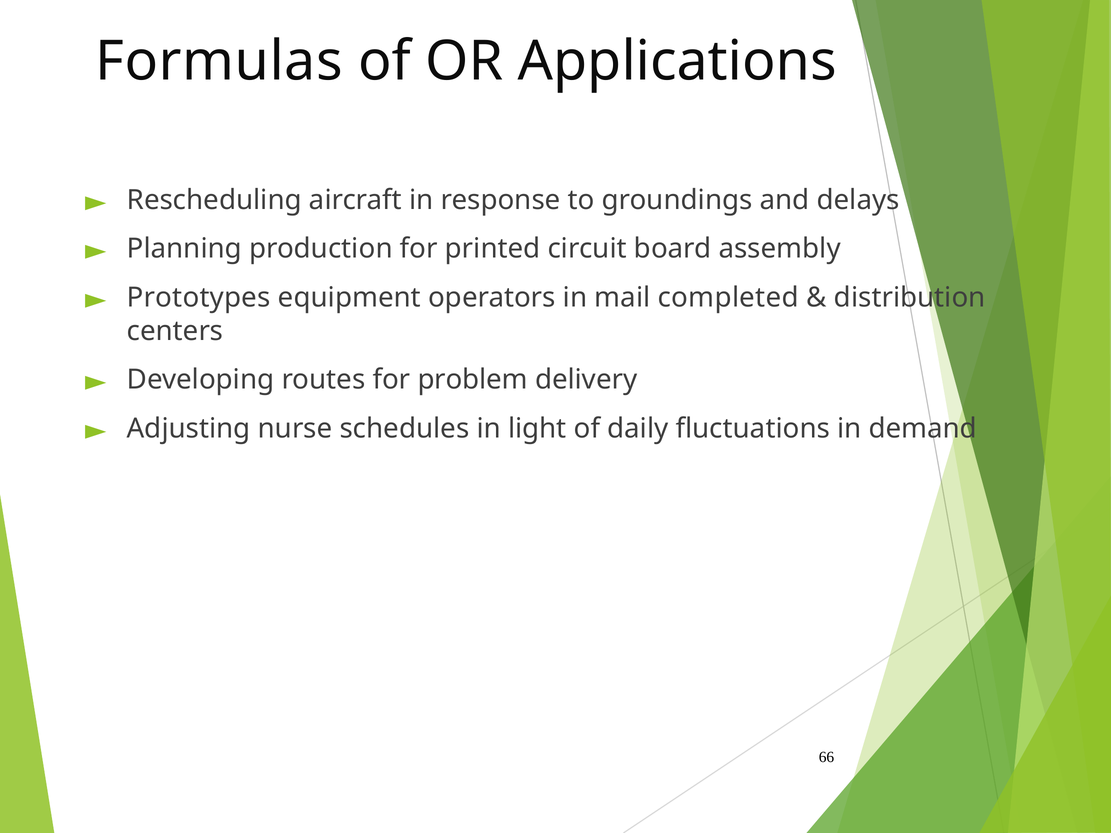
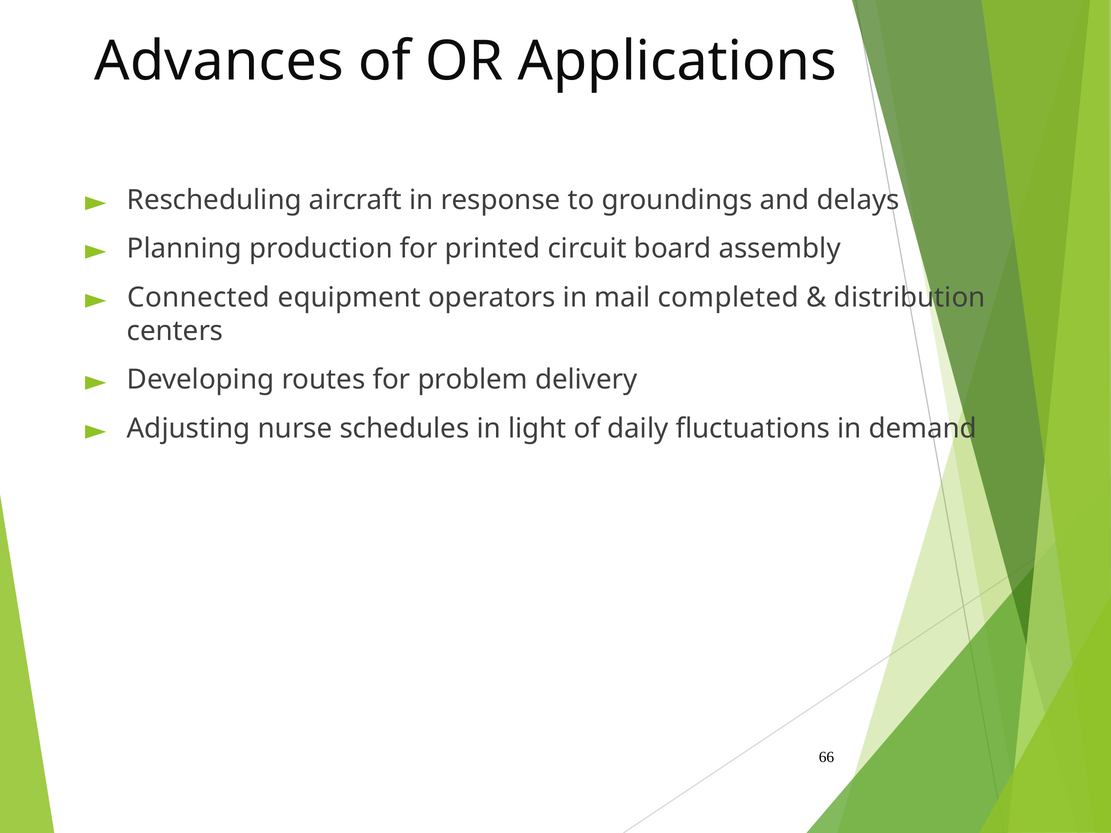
Formulas: Formulas -> Advances (219, 61)
Prototypes: Prototypes -> Connected (199, 298)
